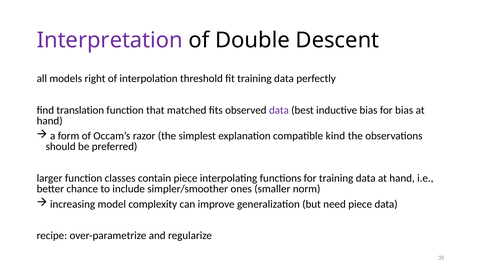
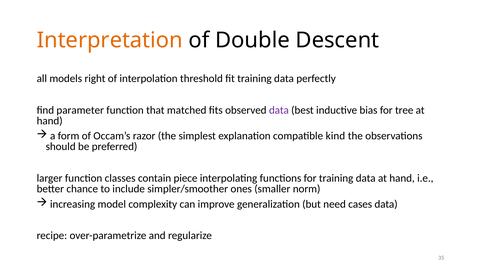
Interpretation colour: purple -> orange (110, 40)
translation: translation -> parameter (80, 110)
for bias: bias -> tree (404, 110)
need piece: piece -> cases (360, 205)
